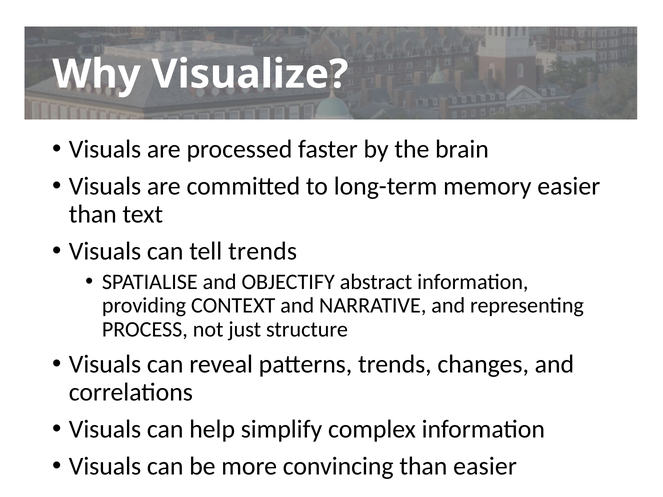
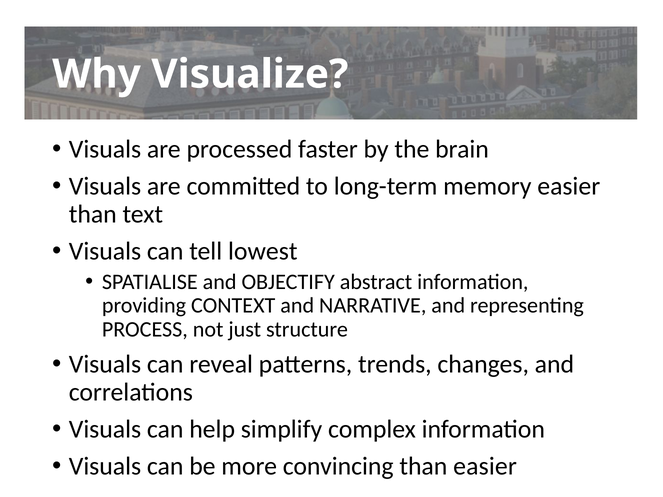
tell trends: trends -> lowest (263, 251)
